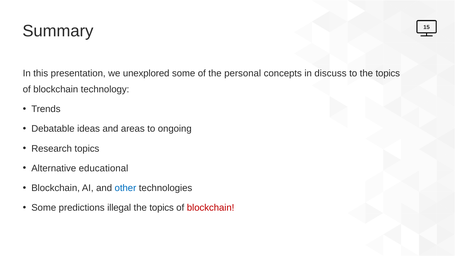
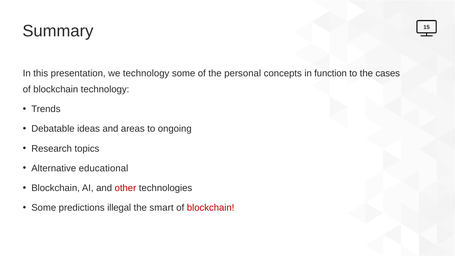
we unexplored: unexplored -> technology (146, 73)
discuss: discuss -> function (331, 73)
to the topics: topics -> cases (388, 73)
other colour: blue -> red (125, 188)
topics: topics -> smart (162, 208)
